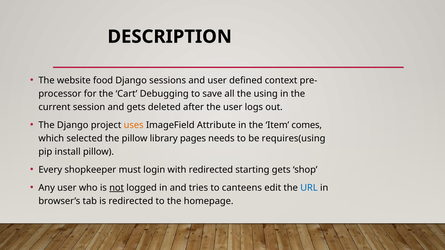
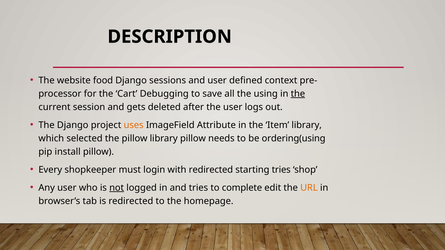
the underline: none -> present (298, 94)
Item comes: comes -> library (307, 125)
library pages: pages -> pillow (193, 139)
requires(using: requires(using -> ordering(using (294, 139)
starting gets: gets -> tries (281, 170)
canteens: canteens -> complete (242, 188)
URL colour: blue -> orange (309, 188)
